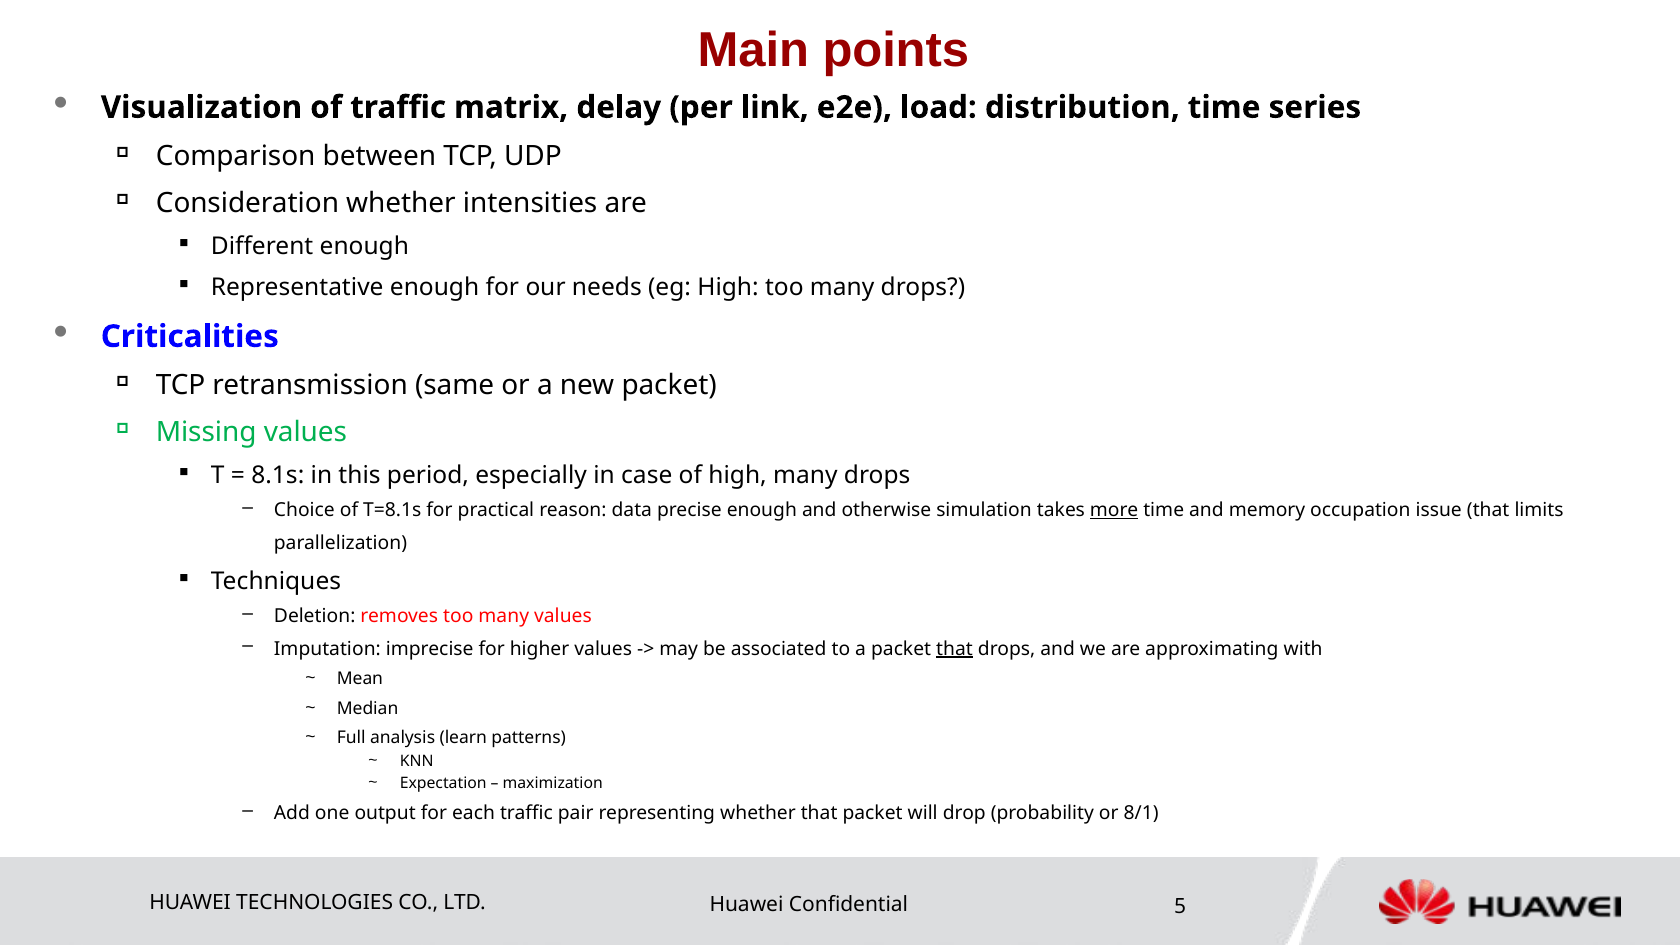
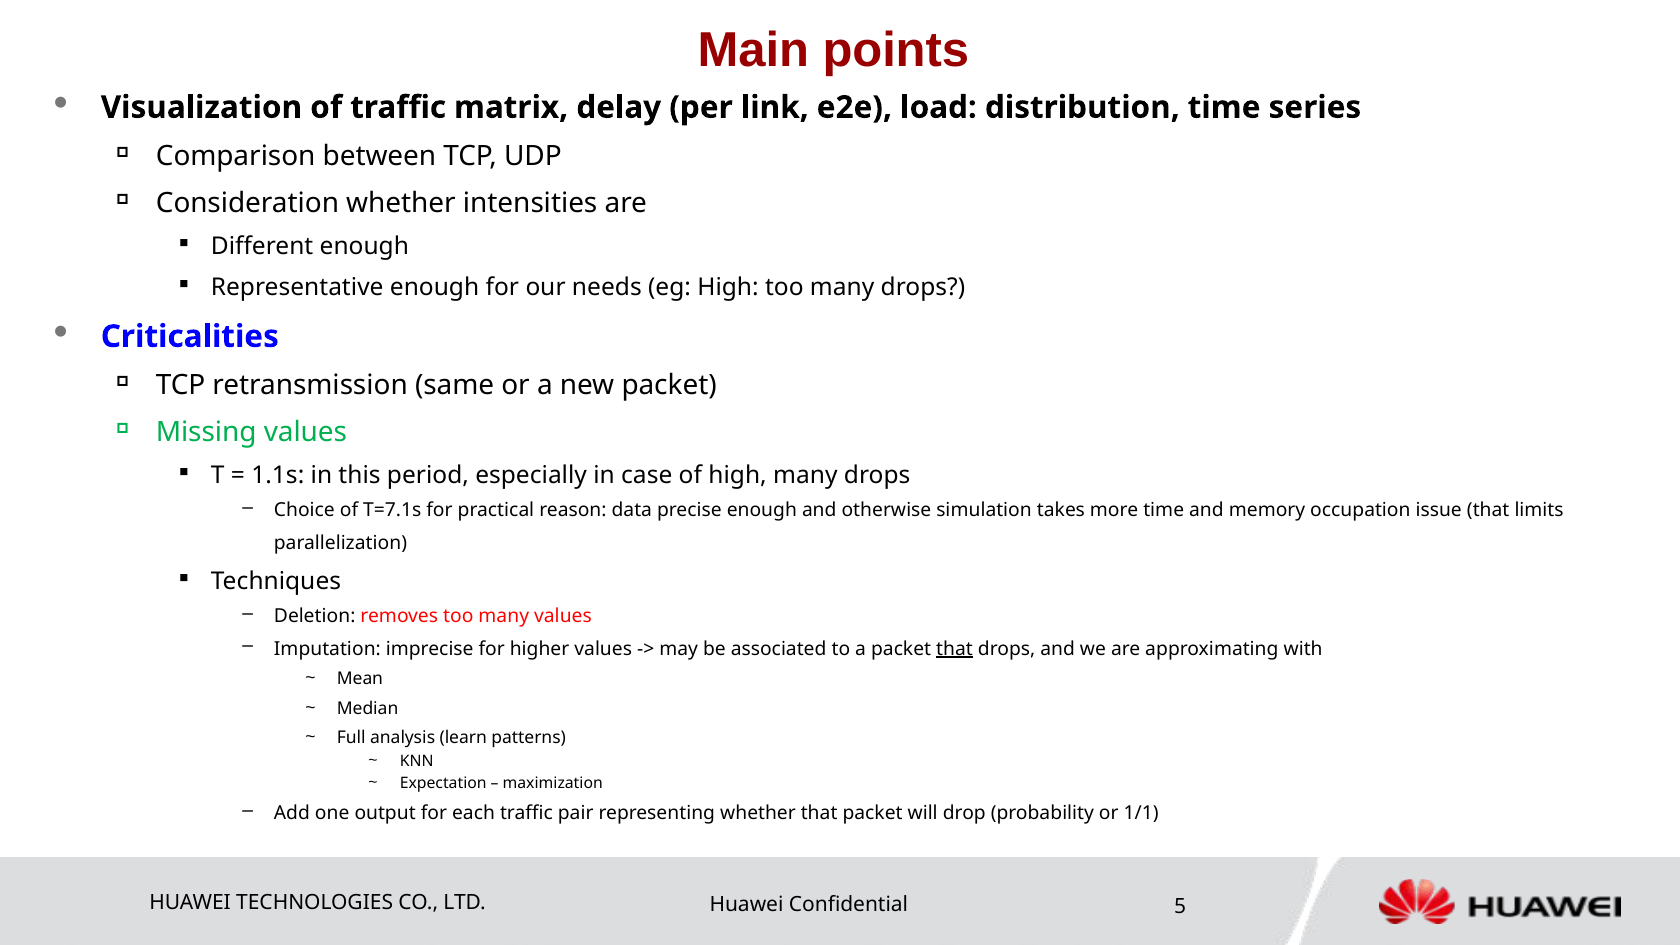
8.1s: 8.1s -> 1.1s (278, 475)
T=8.1s: T=8.1s -> T=7.1s (392, 510)
more underline: present -> none (1114, 510)
8/1: 8/1 -> 1/1 (1141, 814)
